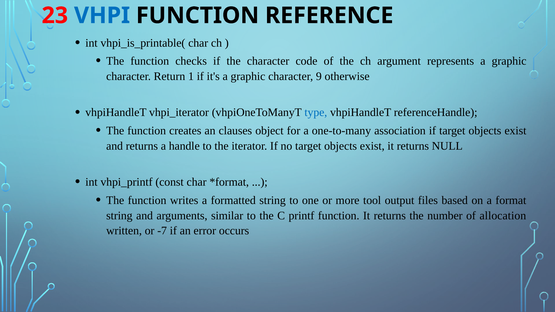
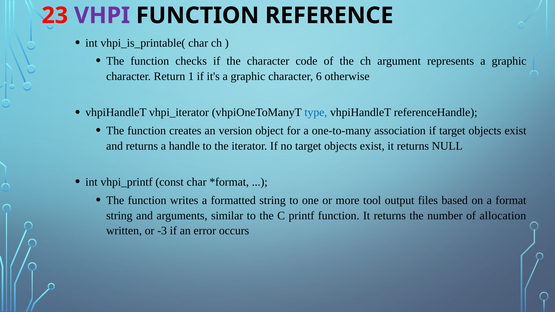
VHPI colour: blue -> purple (102, 15)
9: 9 -> 6 (319, 76)
clauses: clauses -> version (235, 131)
-7: -7 -> -3 (162, 231)
